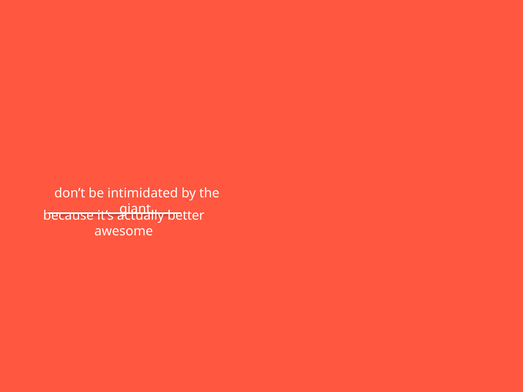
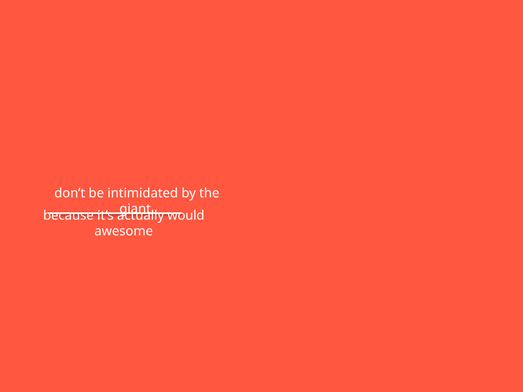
better: better -> would (186, 216)
